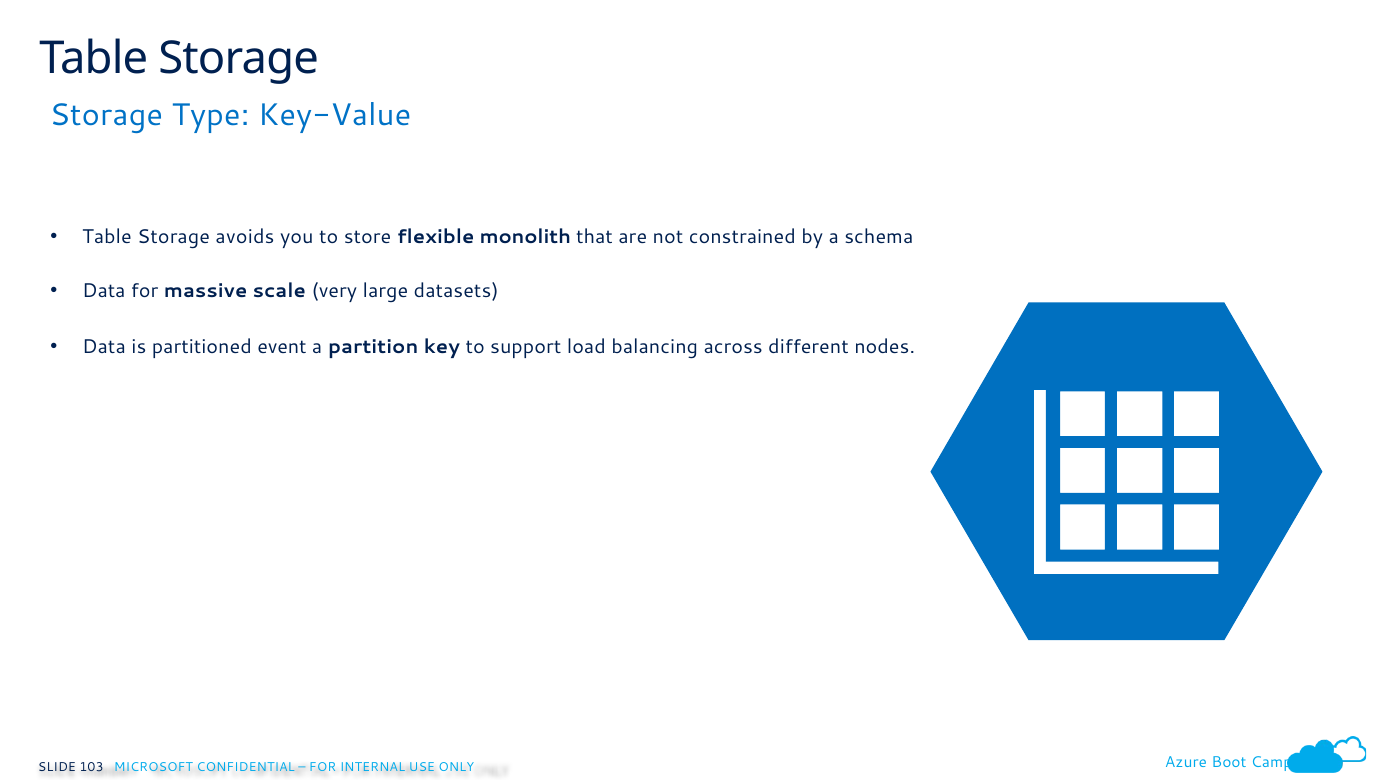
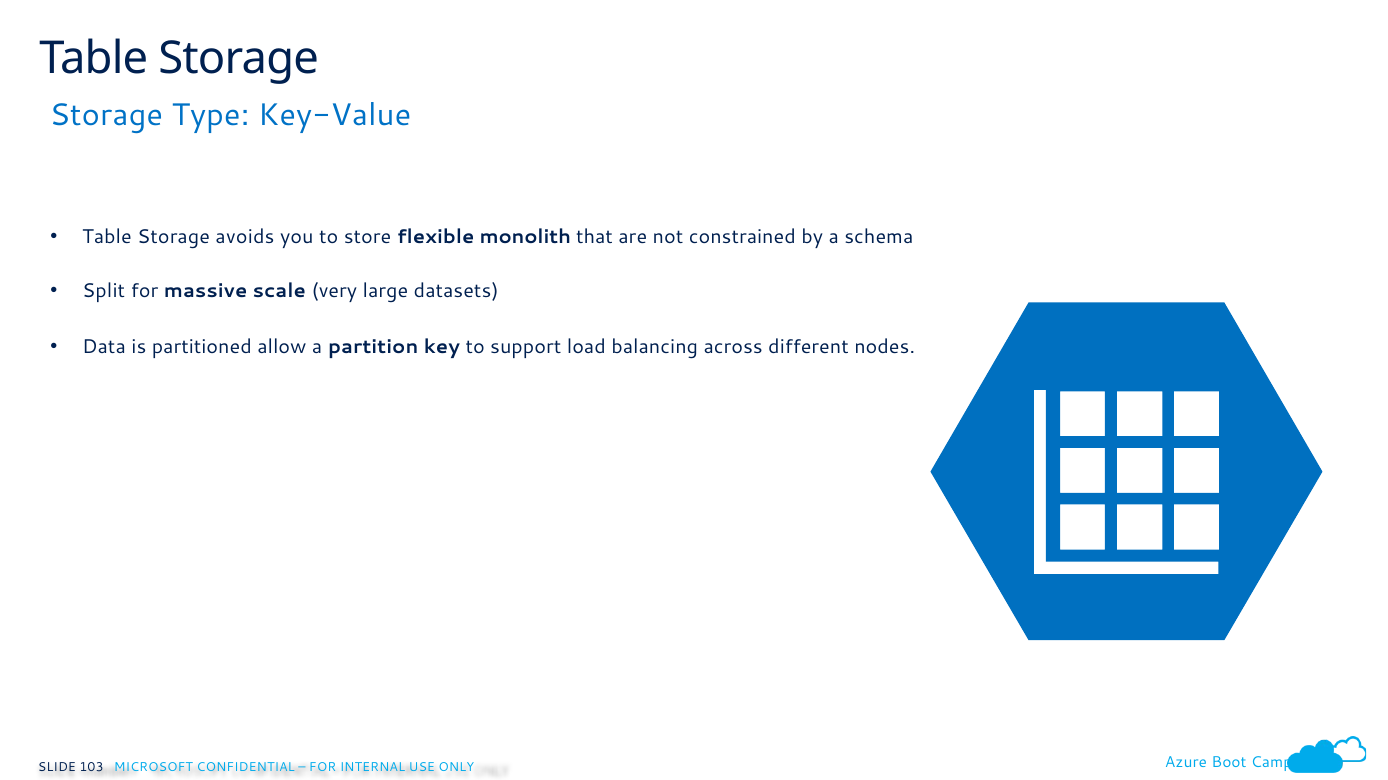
Data: Data -> Split (104, 291)
event: event -> allow (282, 347)
